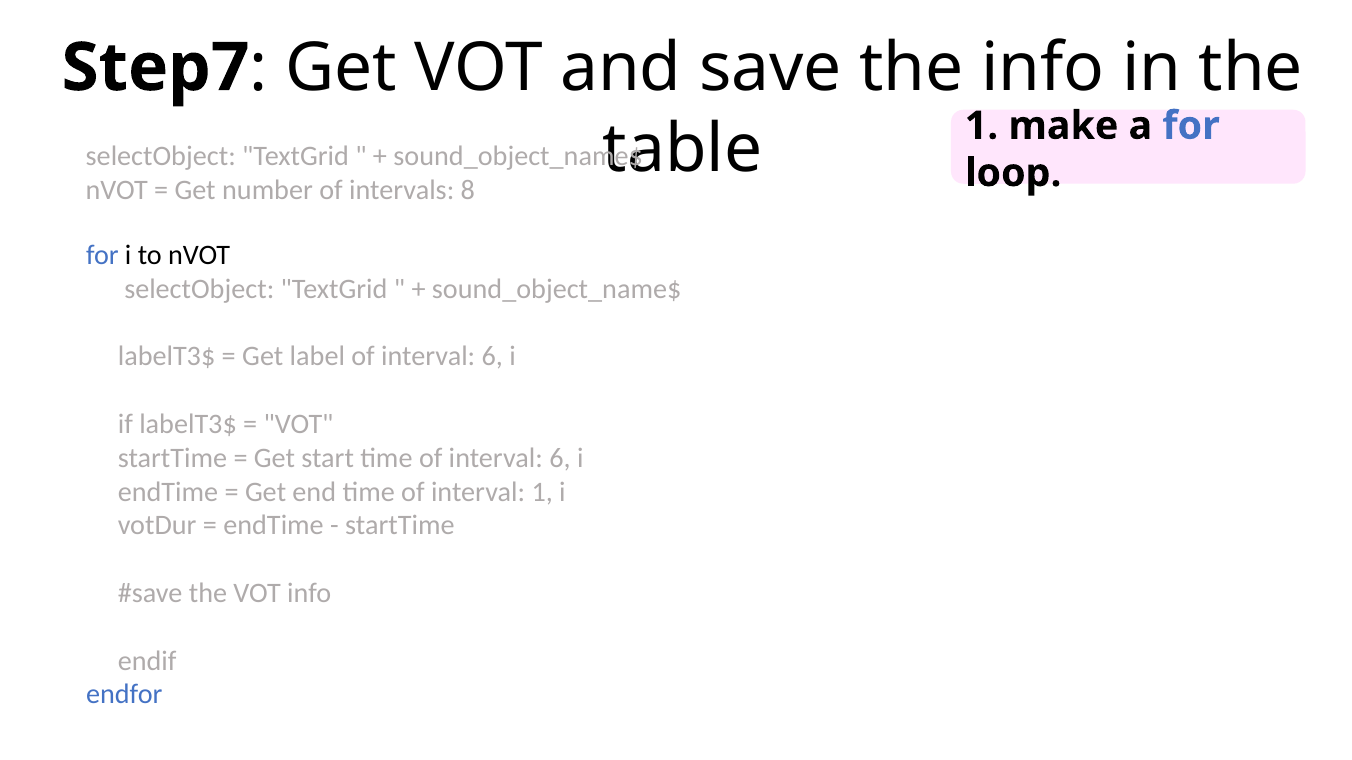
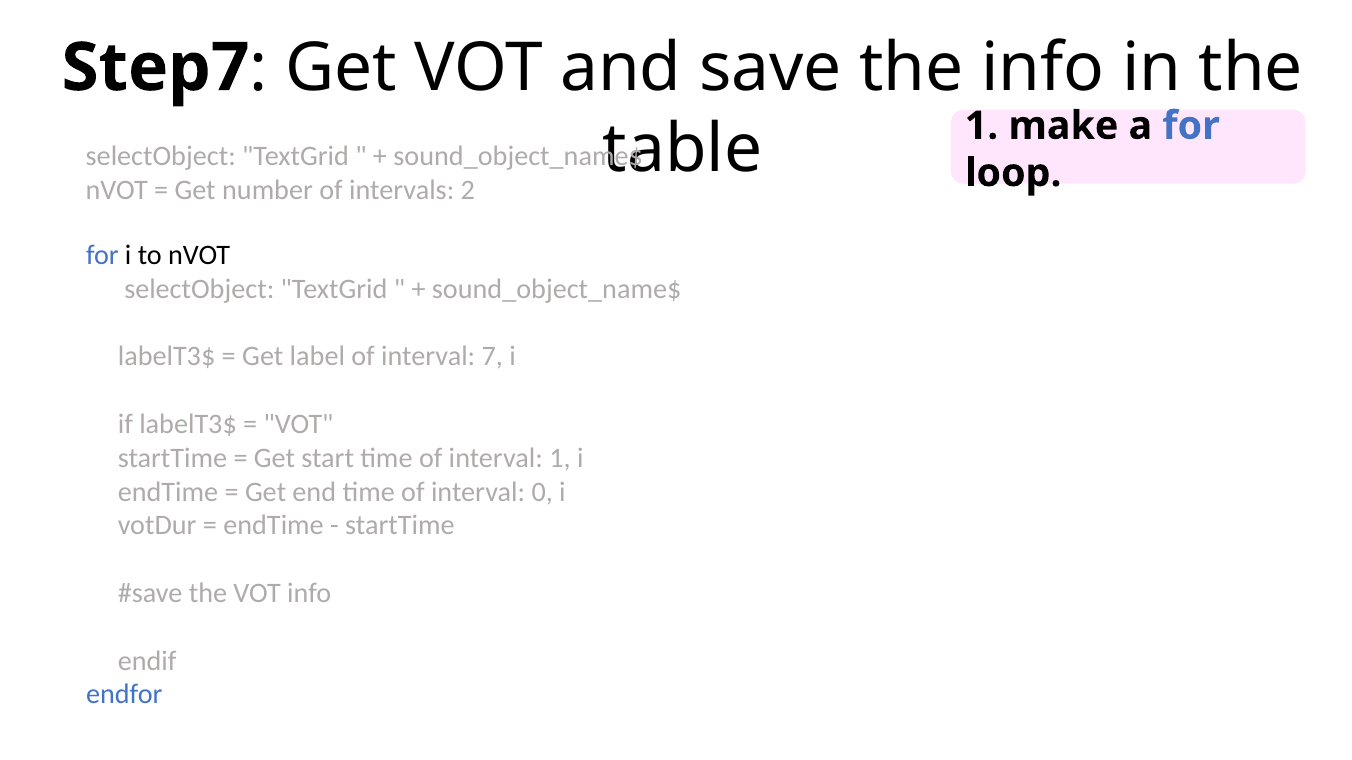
8: 8 -> 2 (468, 190)
label of interval 6: 6 -> 7 (492, 357)
time of interval 6: 6 -> 1 (560, 458)
interval 1: 1 -> 0 (542, 492)
